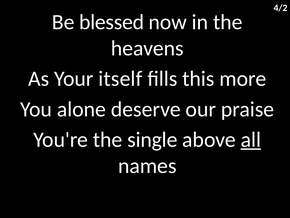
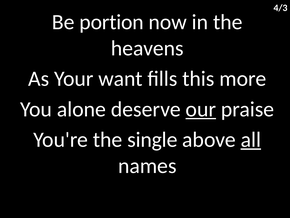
4/2: 4/2 -> 4/3 (280, 8)
blessed: blessed -> portion (112, 22)
itself: itself -> want (121, 79)
our underline: none -> present (201, 109)
